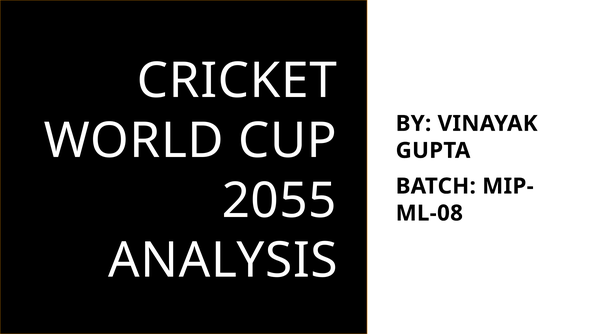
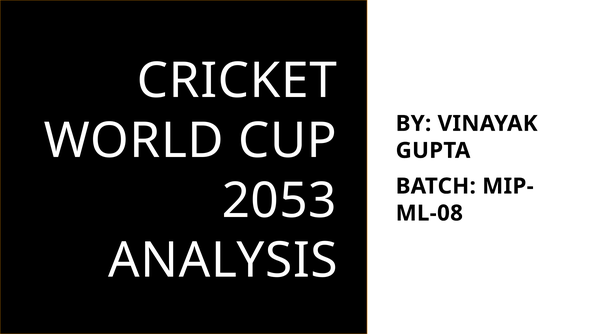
2055: 2055 -> 2053 (279, 201)
